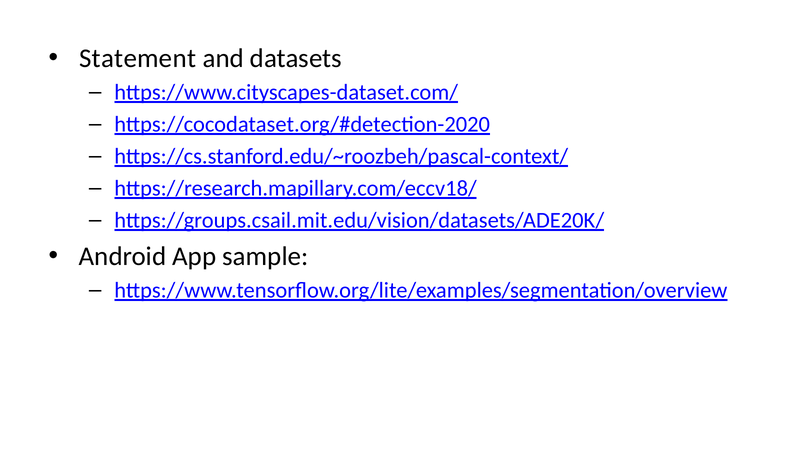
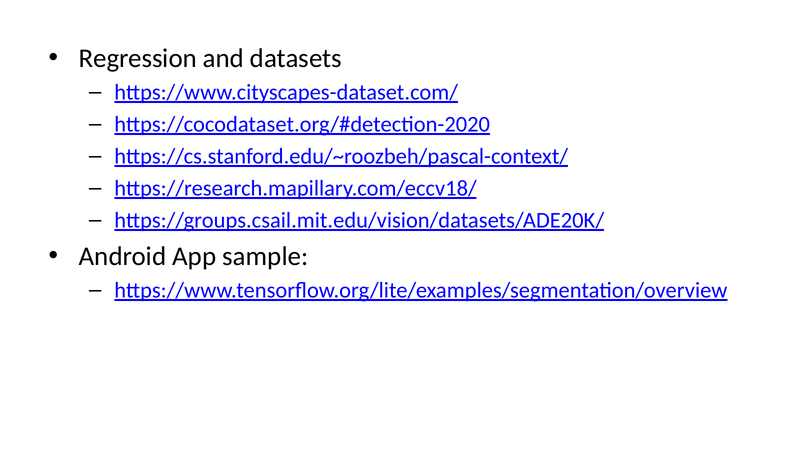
Statement: Statement -> Regression (138, 59)
